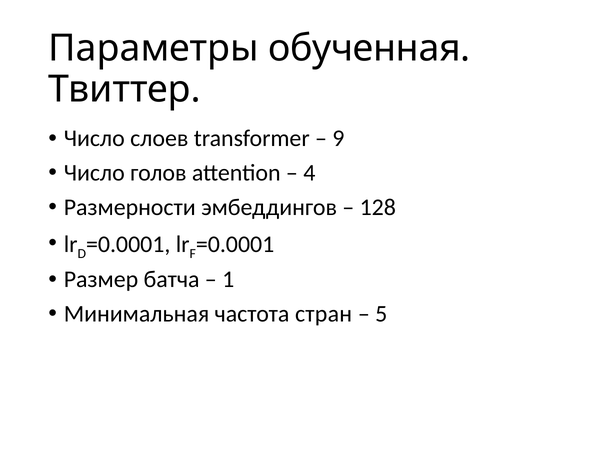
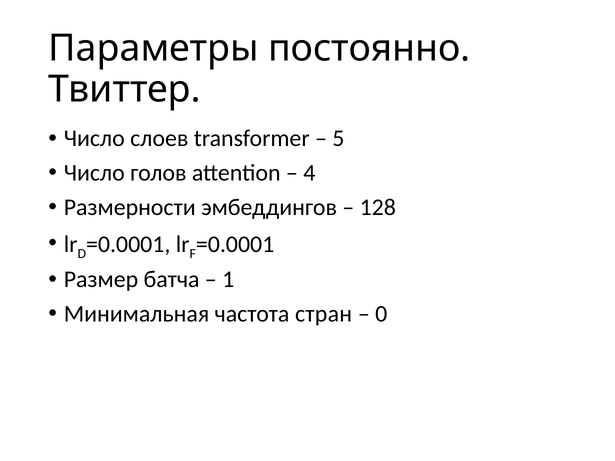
обученная: обученная -> постоянно (369, 49)
9: 9 -> 5 (338, 139)
5: 5 -> 0 (381, 314)
